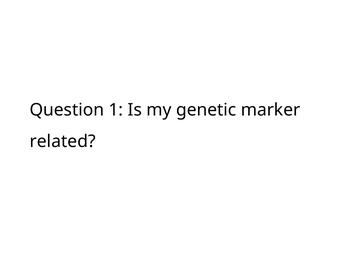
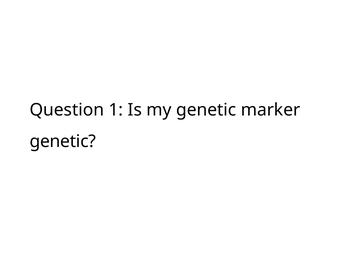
related: related -> genetic (63, 141)
